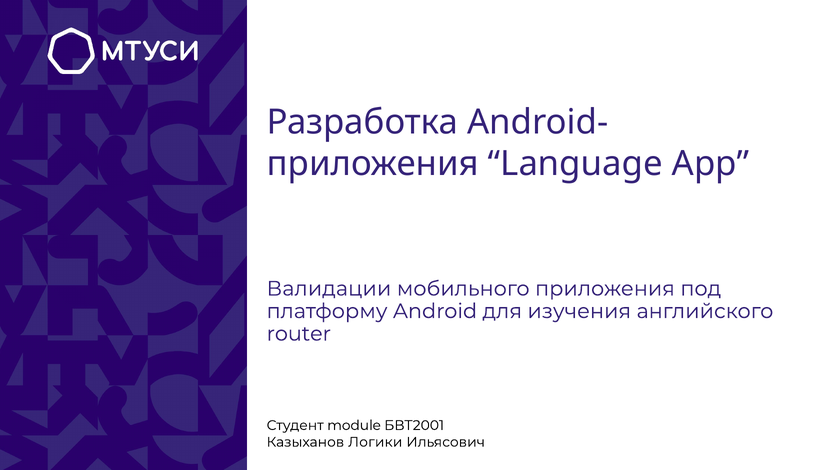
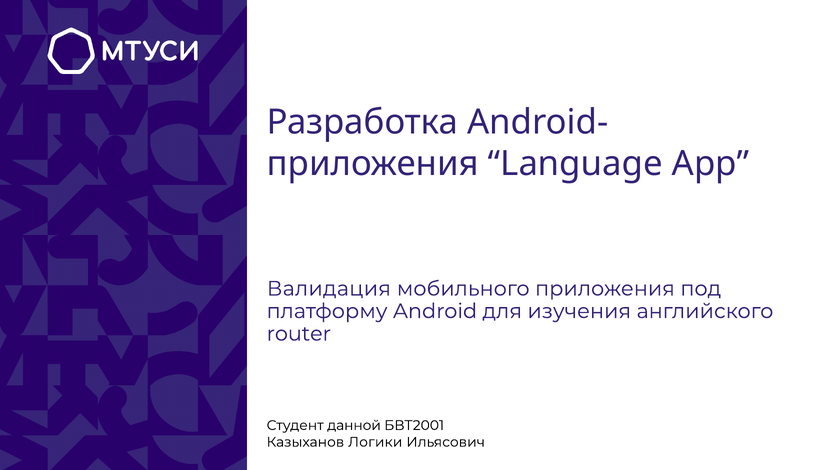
Валидации: Валидации -> Валидация (329, 288)
module: module -> данной (354, 425)
